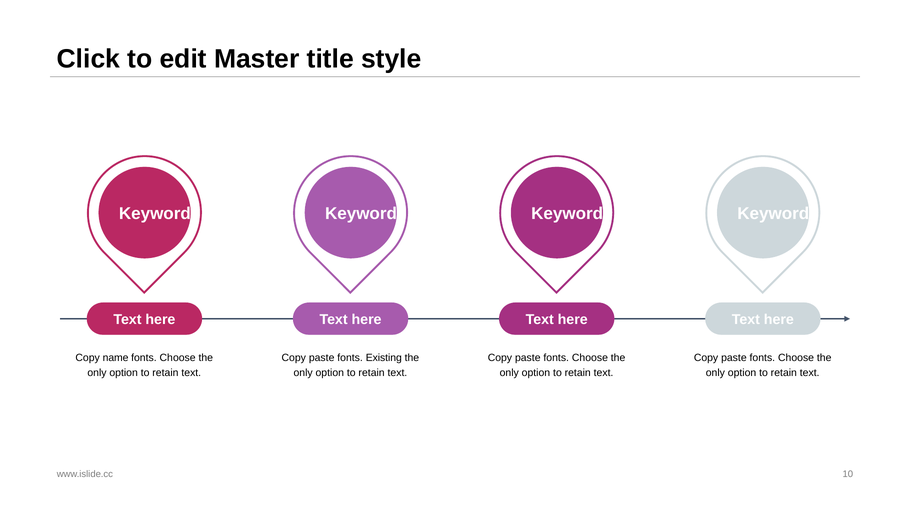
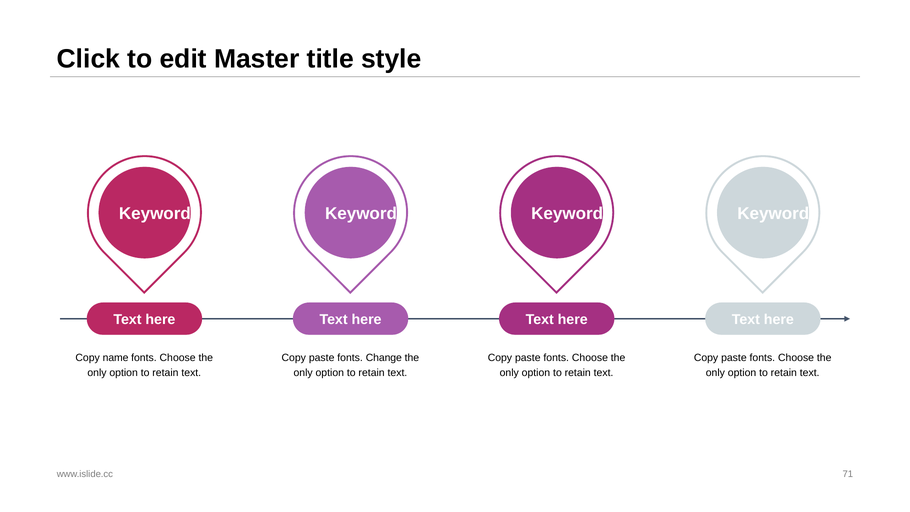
Existing: Existing -> Change (384, 358)
10: 10 -> 71 (848, 474)
